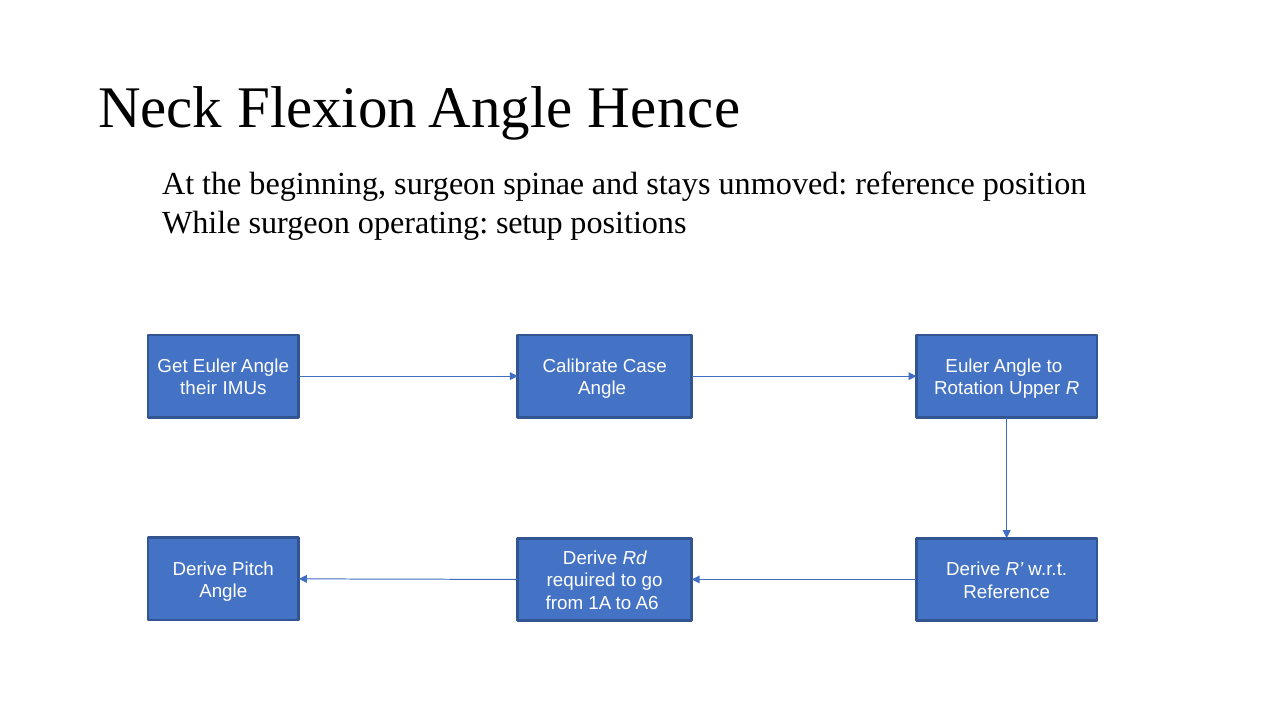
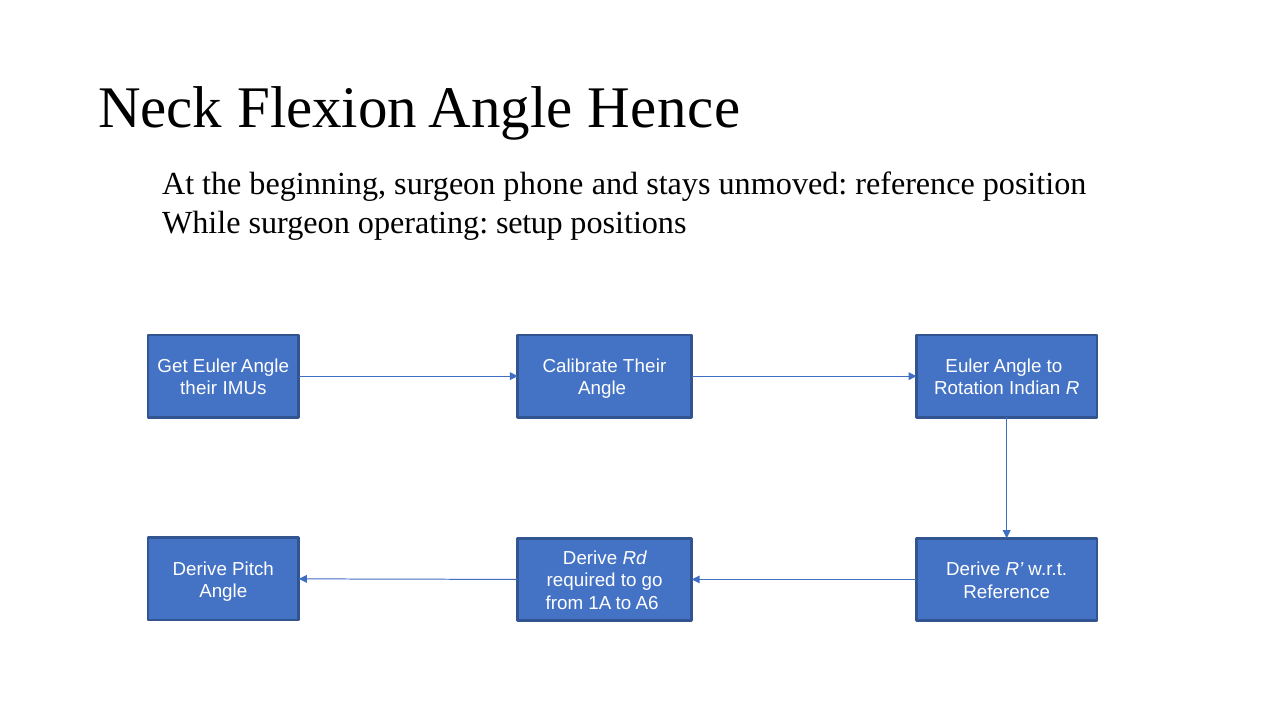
spinae: spinae -> phone (543, 184)
Calibrate Case: Case -> Their (645, 366)
Upper: Upper -> Indian (1035, 389)
